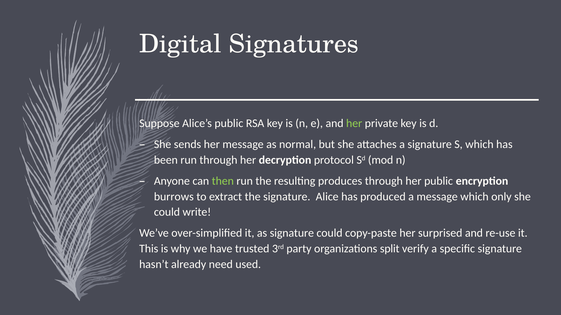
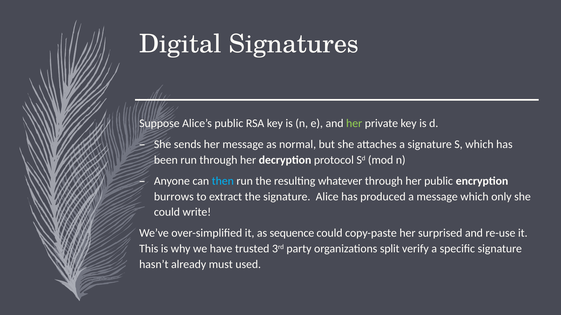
then colour: light green -> light blue (223, 181)
produces: produces -> whatever (340, 181)
as signature: signature -> sequence (292, 234)
need: need -> must (221, 265)
